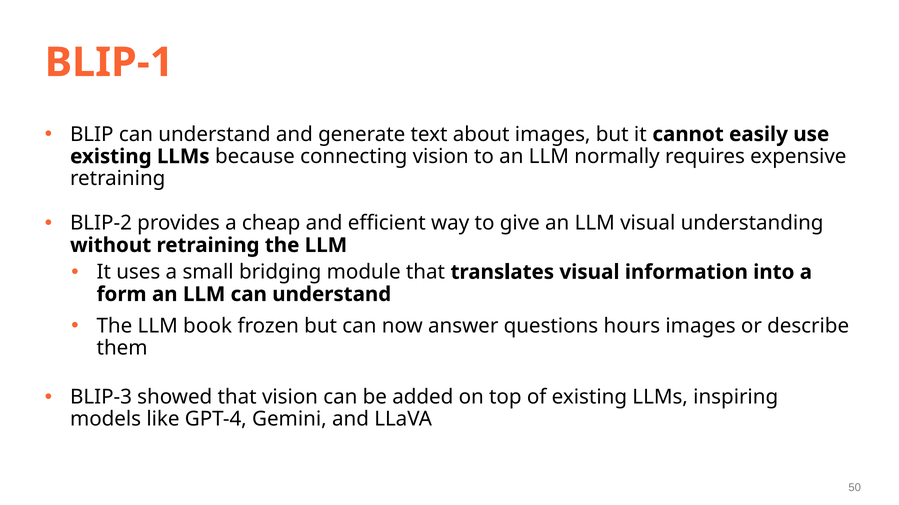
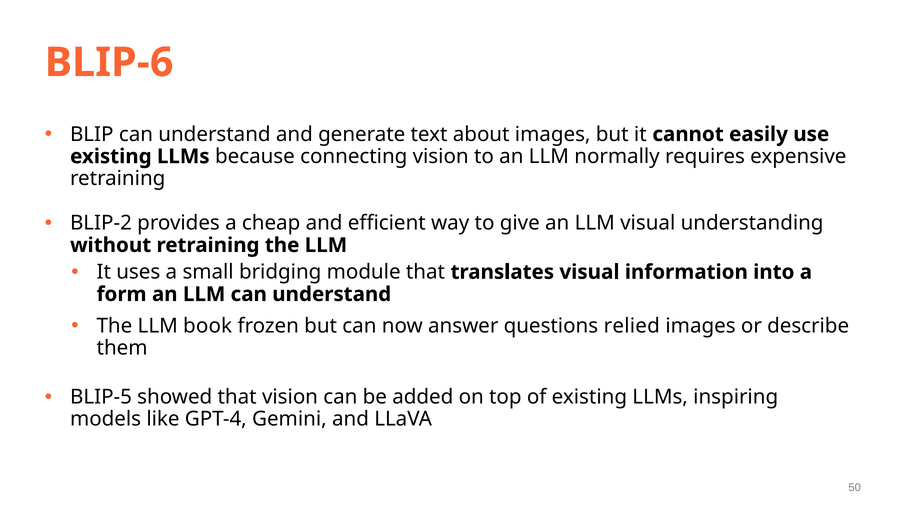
BLIP-1: BLIP-1 -> BLIP-6 (109, 63)
hours: hours -> relied (632, 326)
BLIP-3: BLIP-3 -> BLIP-5 (101, 398)
